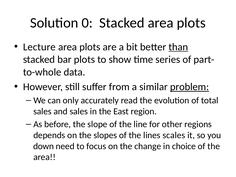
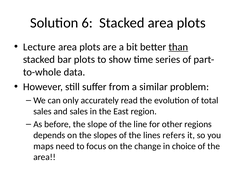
0: 0 -> 6 (87, 23)
problem underline: present -> none (190, 87)
scales: scales -> refers (174, 135)
down: down -> maps (43, 146)
